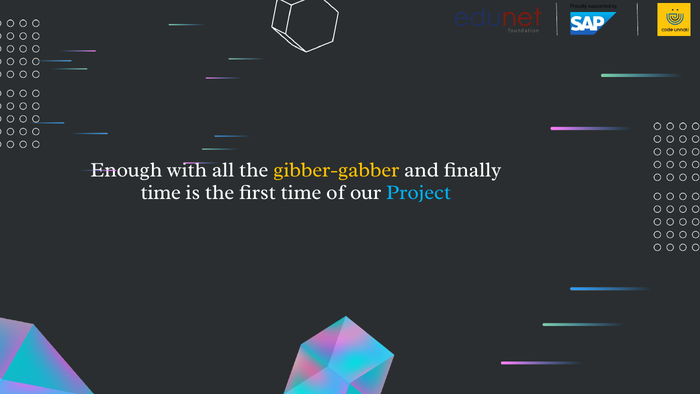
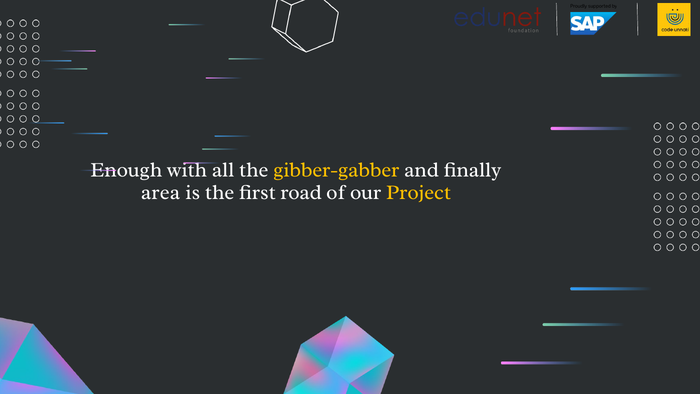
time: time -> area (161, 192)
first time: time -> road (301, 192)
Project colour: light blue -> yellow (419, 192)
